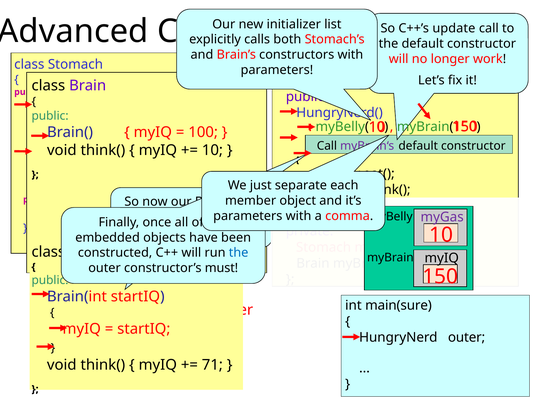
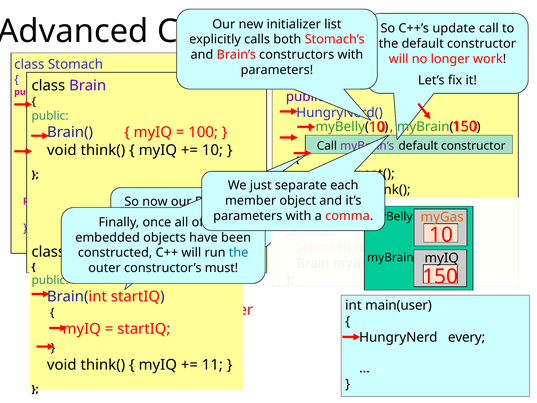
myGas colour: purple -> orange (442, 217)
main(sure: main(sure -> main(user (399, 305)
HungryNerd outer: outer -> every (467, 337)
71: 71 -> 11 (212, 365)
